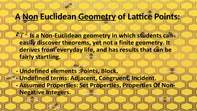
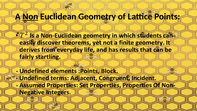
Geometry underline: present -> none (97, 17)
